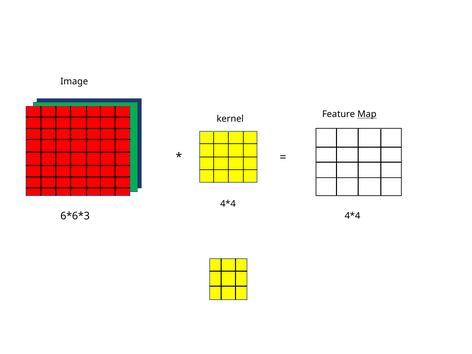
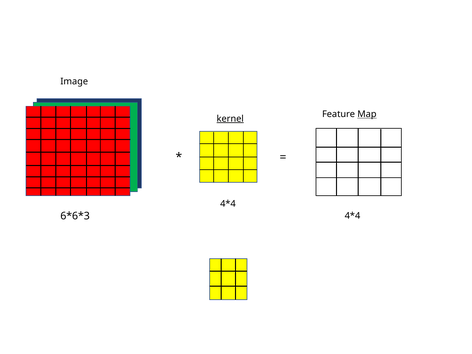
kernel underline: none -> present (230, 119)
